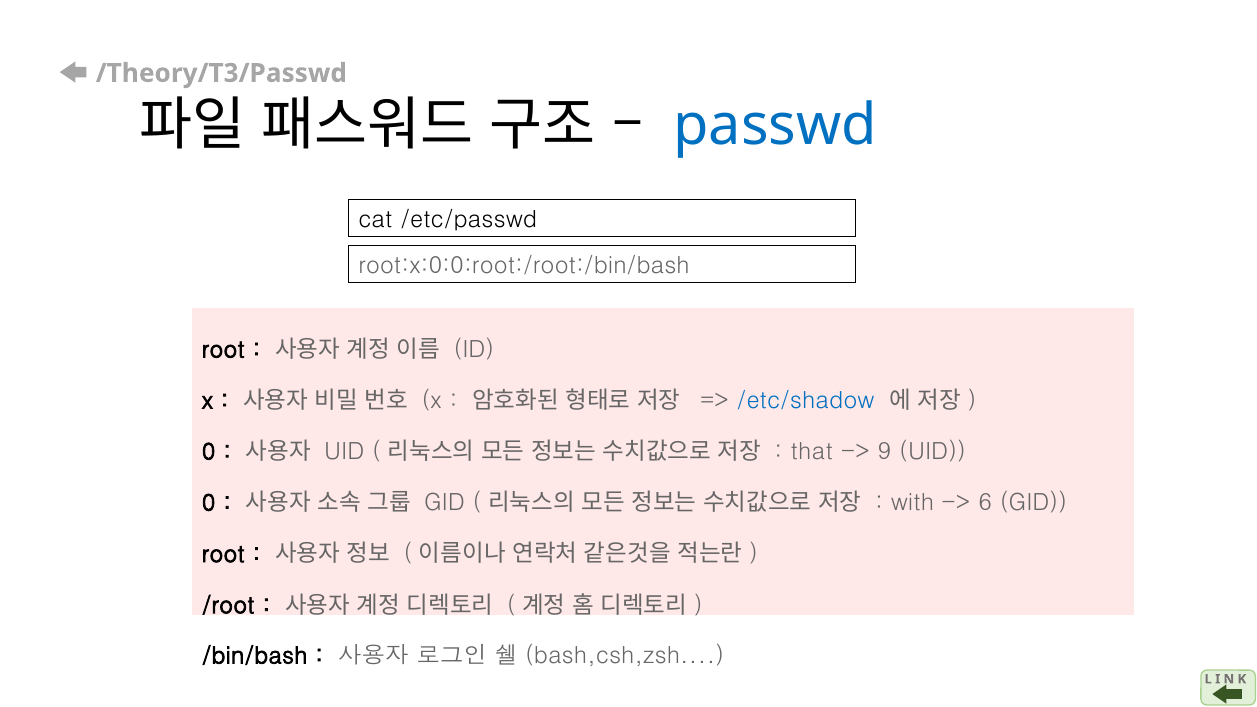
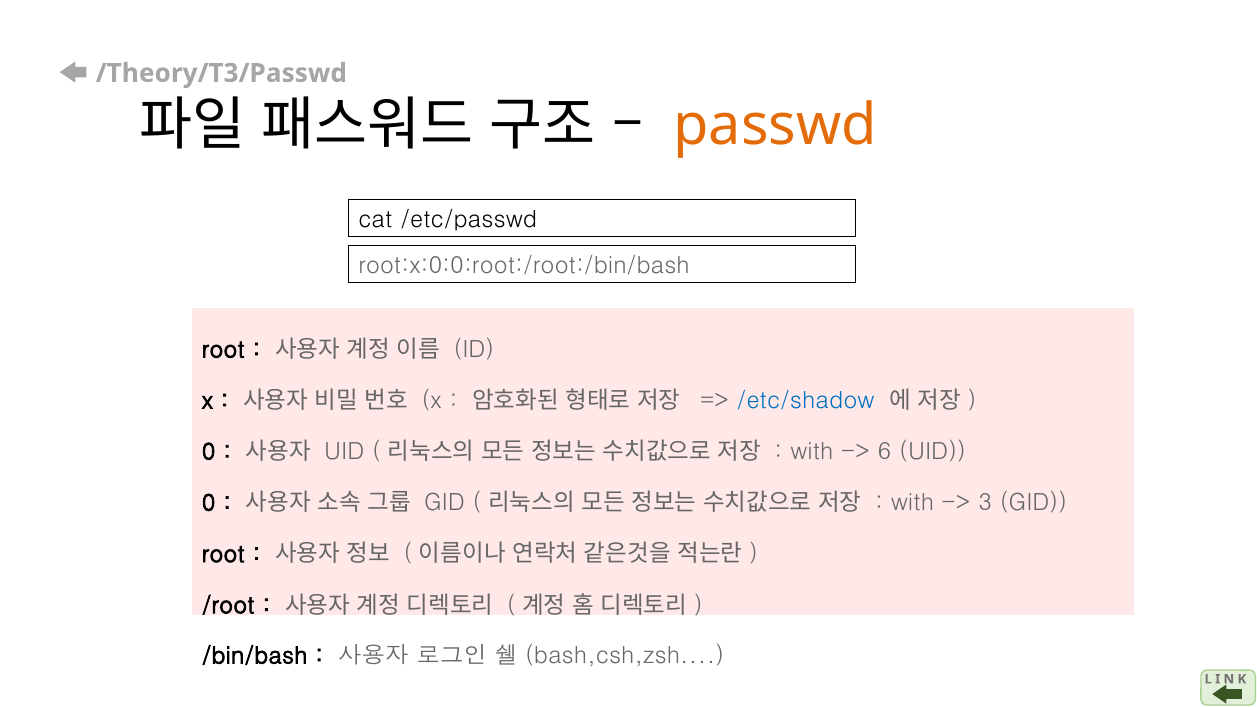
passwd colour: blue -> orange (775, 126)
that: that -> with (812, 452)
9: 9 -> 6 (885, 452)
6: 6 -> 3 (985, 503)
